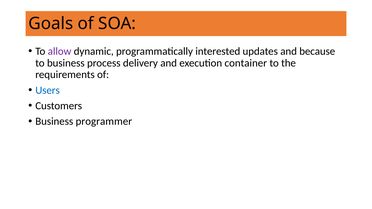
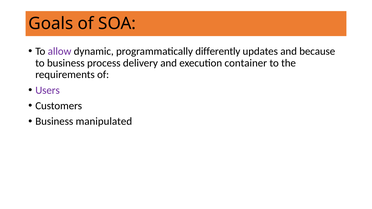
interested: interested -> differently (218, 51)
Users colour: blue -> purple (48, 90)
programmer: programmer -> manipulated (104, 122)
